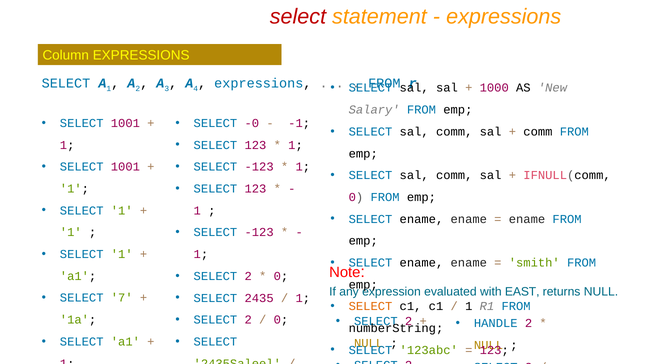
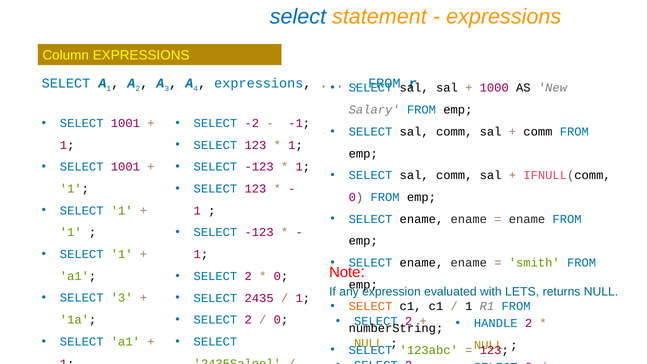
select colour: red -> blue (298, 17)
-0: -0 -> -2 (252, 123)
EAST: EAST -> LETS (522, 292)
SELECT 7: 7 -> 3 (122, 298)
